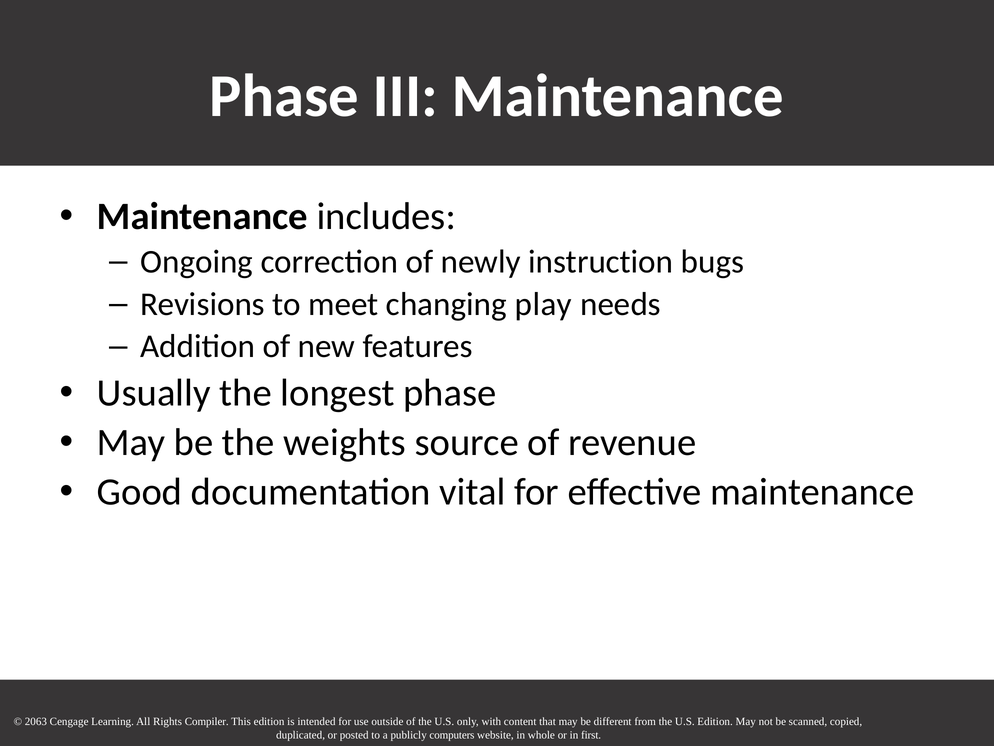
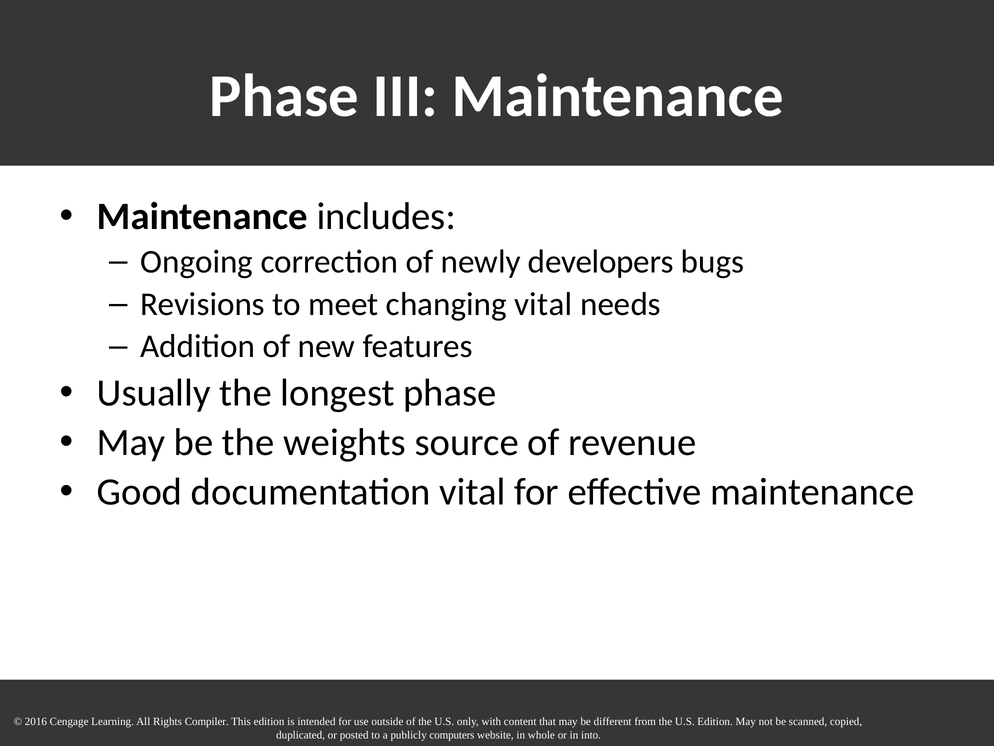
instruction: instruction -> developers (601, 262)
changing play: play -> vital (543, 304)
2063: 2063 -> 2016 (36, 721)
first: first -> into (591, 735)
